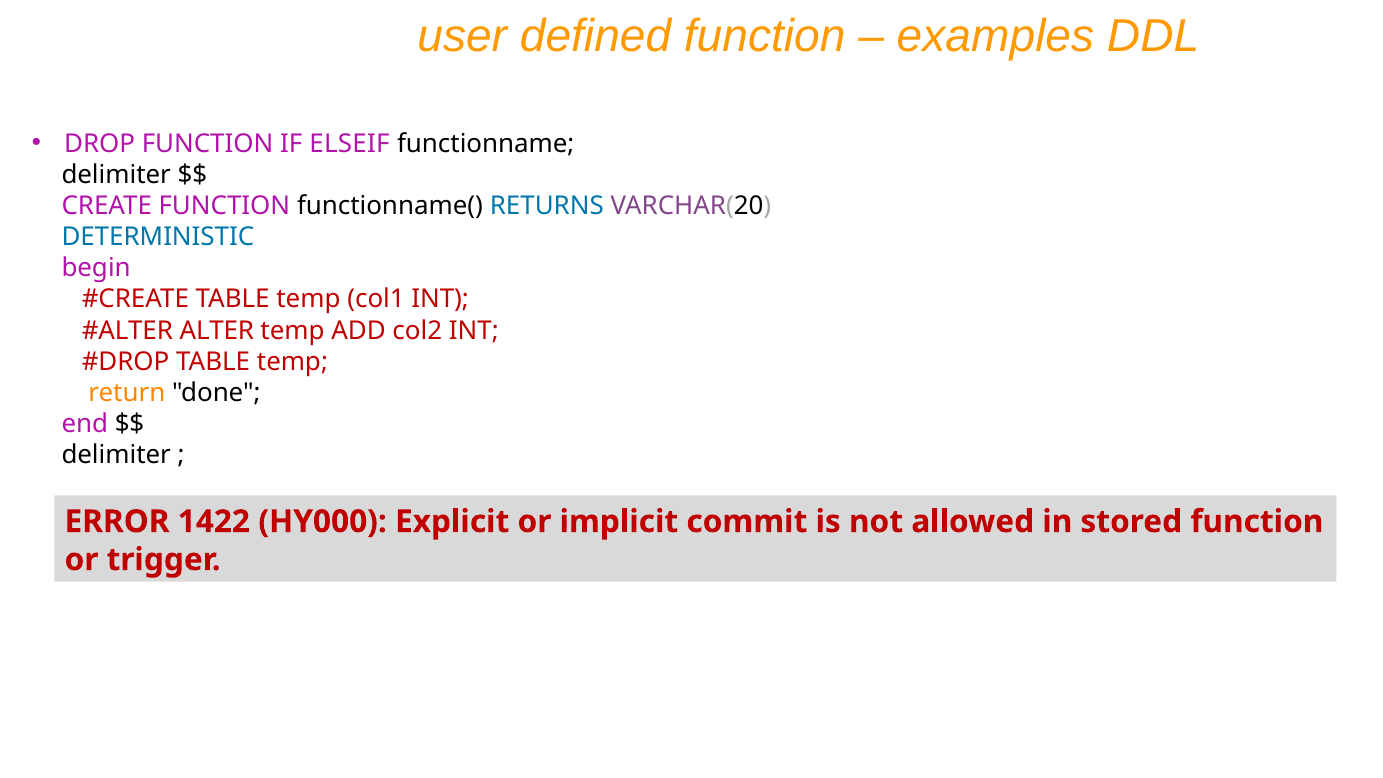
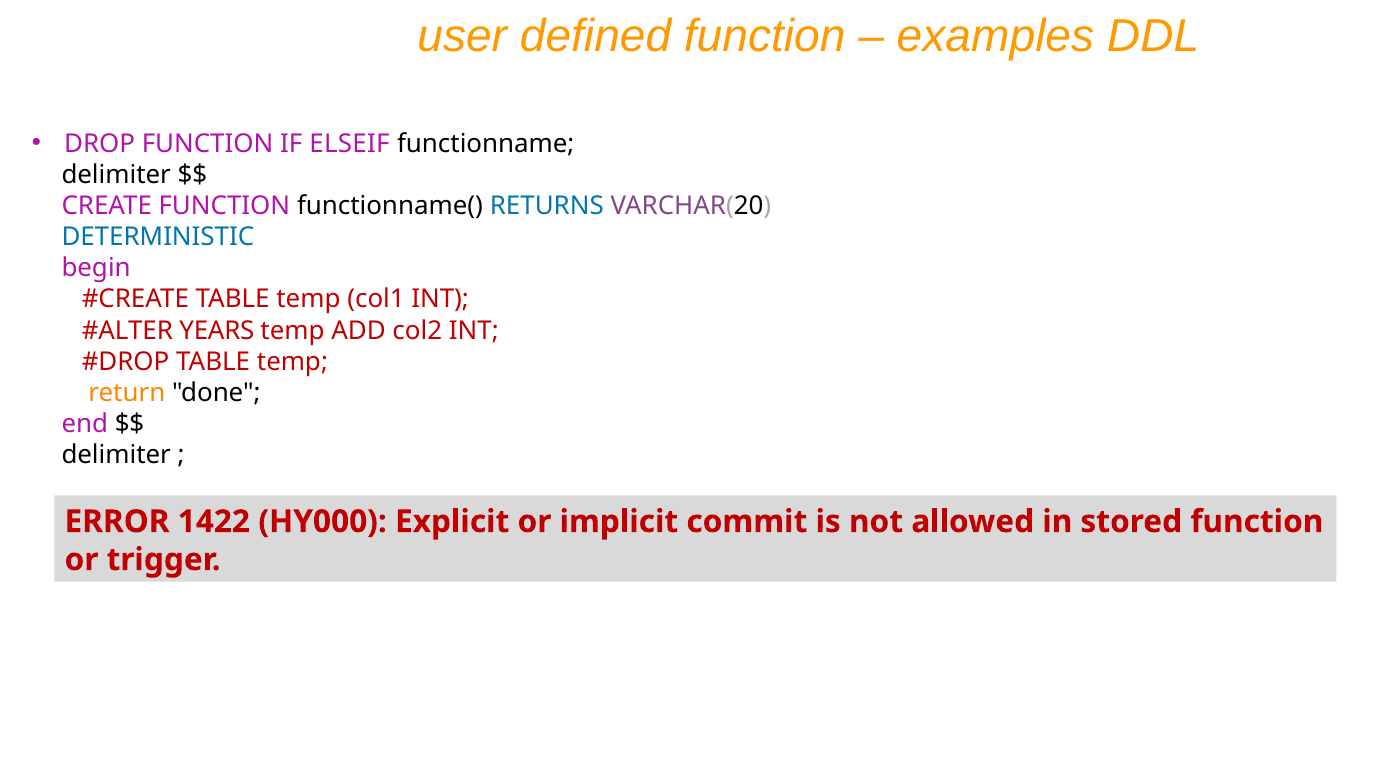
ALTER: ALTER -> YEARS (217, 330)
